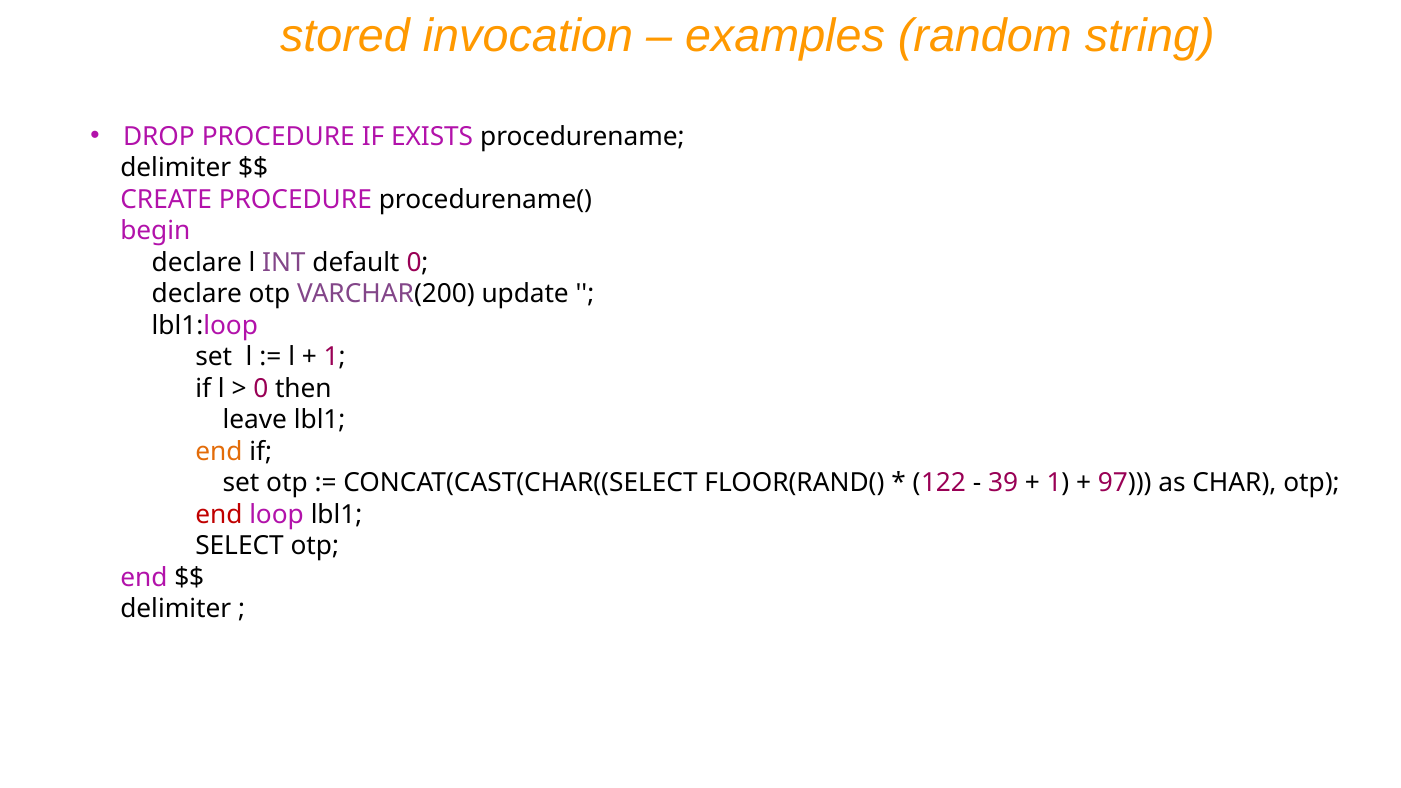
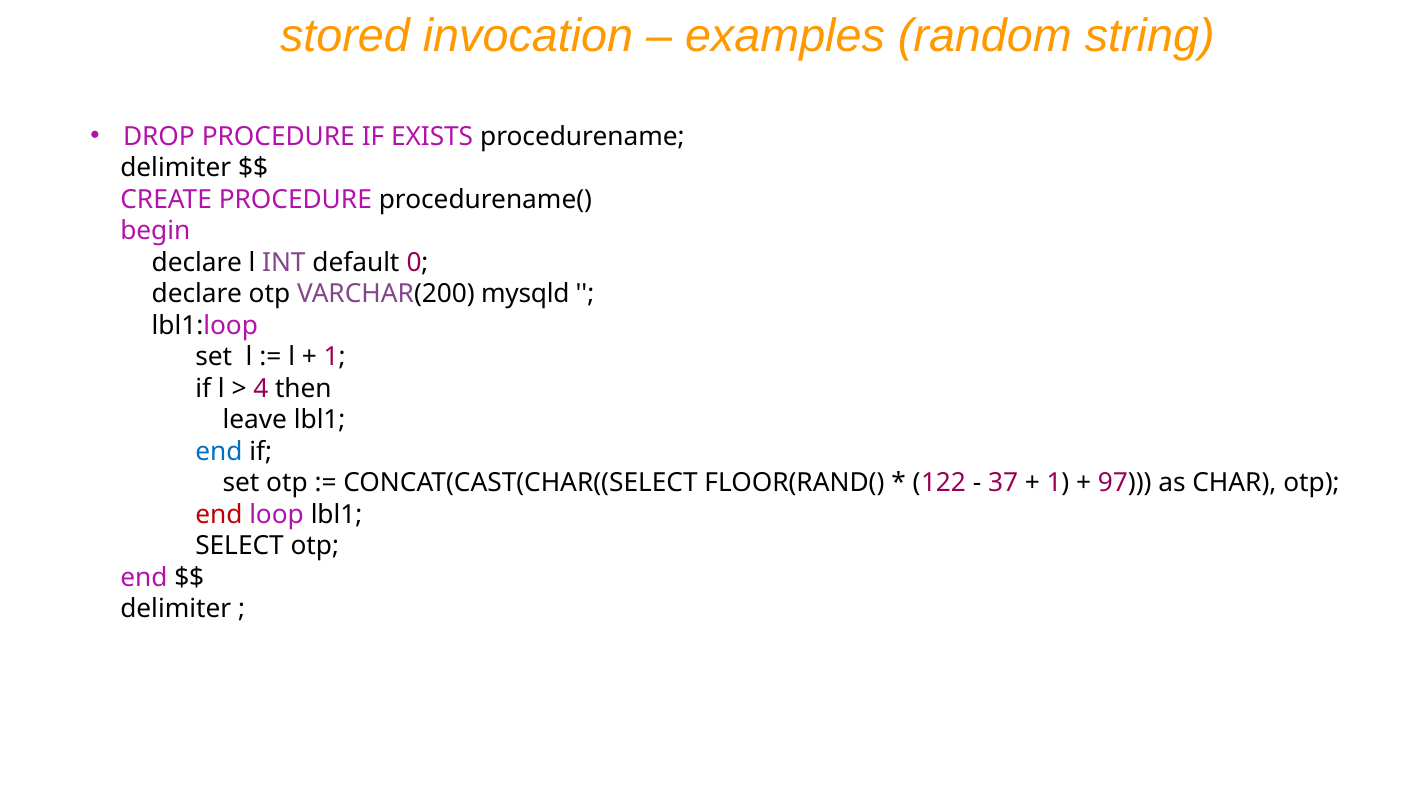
update: update -> mysqld (525, 294)
0: 0 -> 4 (261, 389)
end colour: orange -> blue (219, 452)
39: 39 -> 37 (1003, 483)
